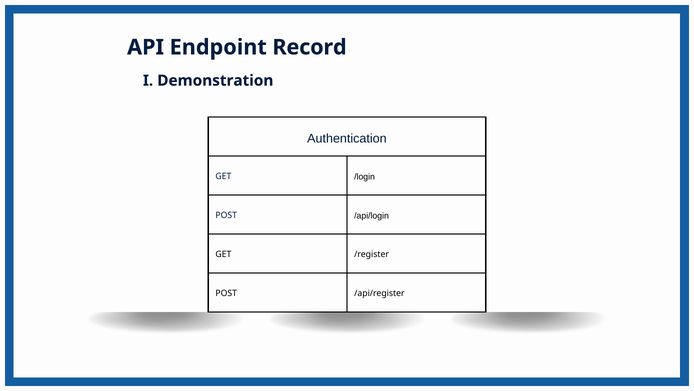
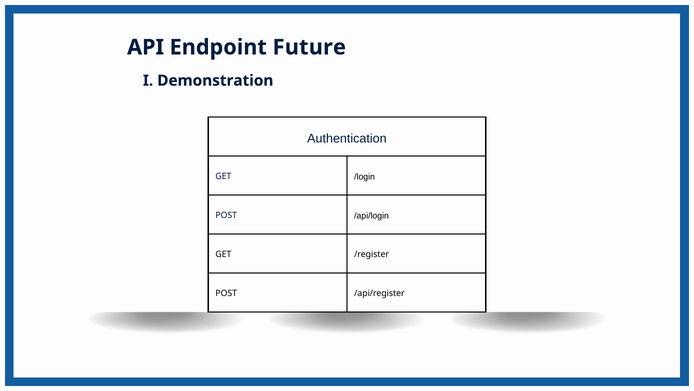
Record: Record -> Future (309, 47)
